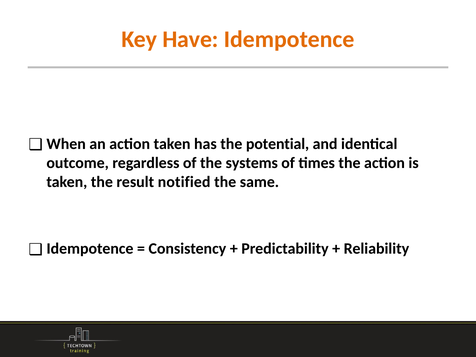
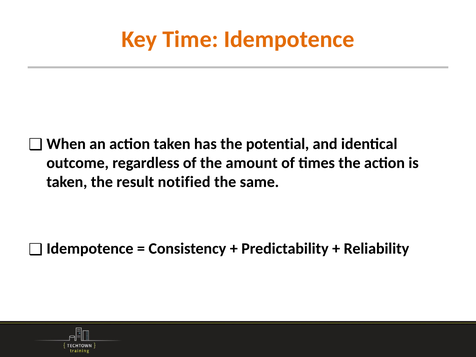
Have: Have -> Time (190, 39)
systems: systems -> amount (252, 163)
